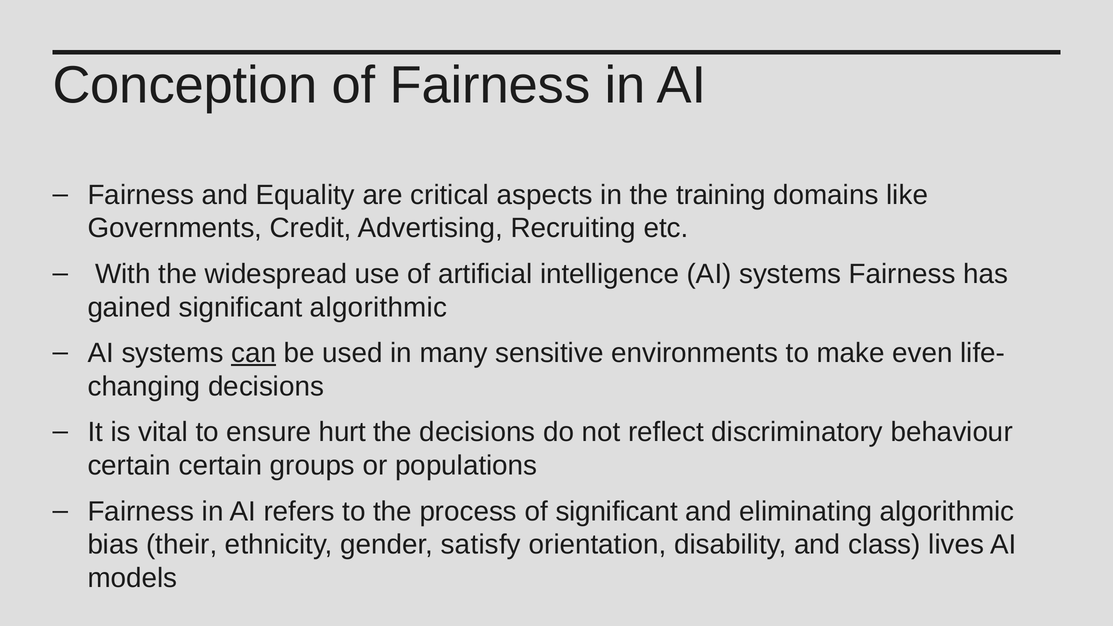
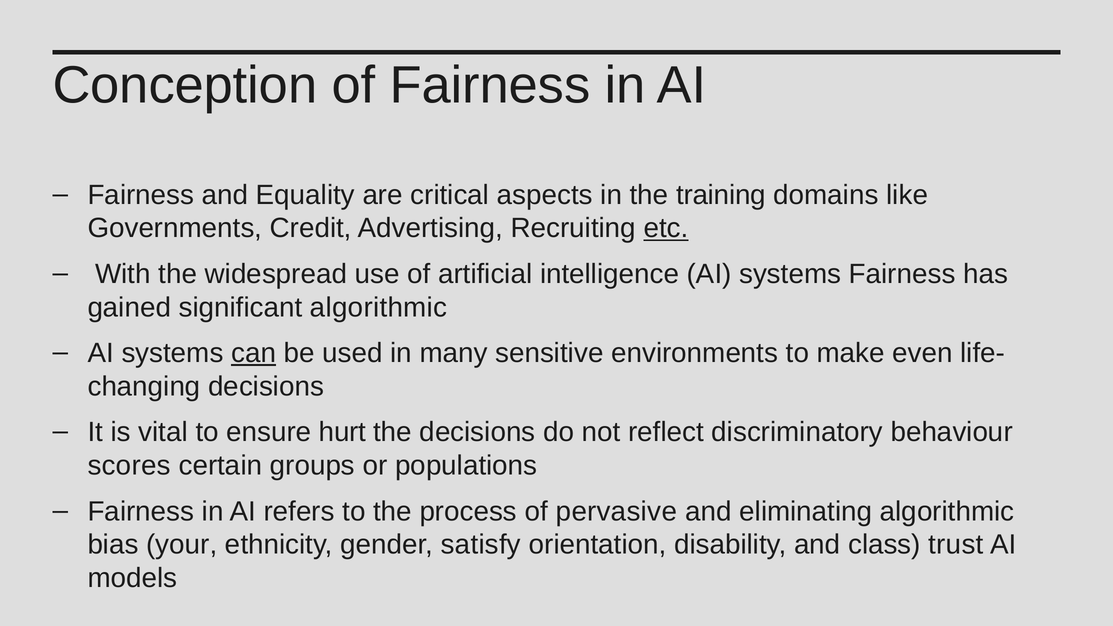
etc underline: none -> present (666, 228)
certain: certain -> scores (129, 466)
of significant: significant -> pervasive (616, 511)
their: their -> your (182, 545)
lives: lives -> trust (956, 545)
